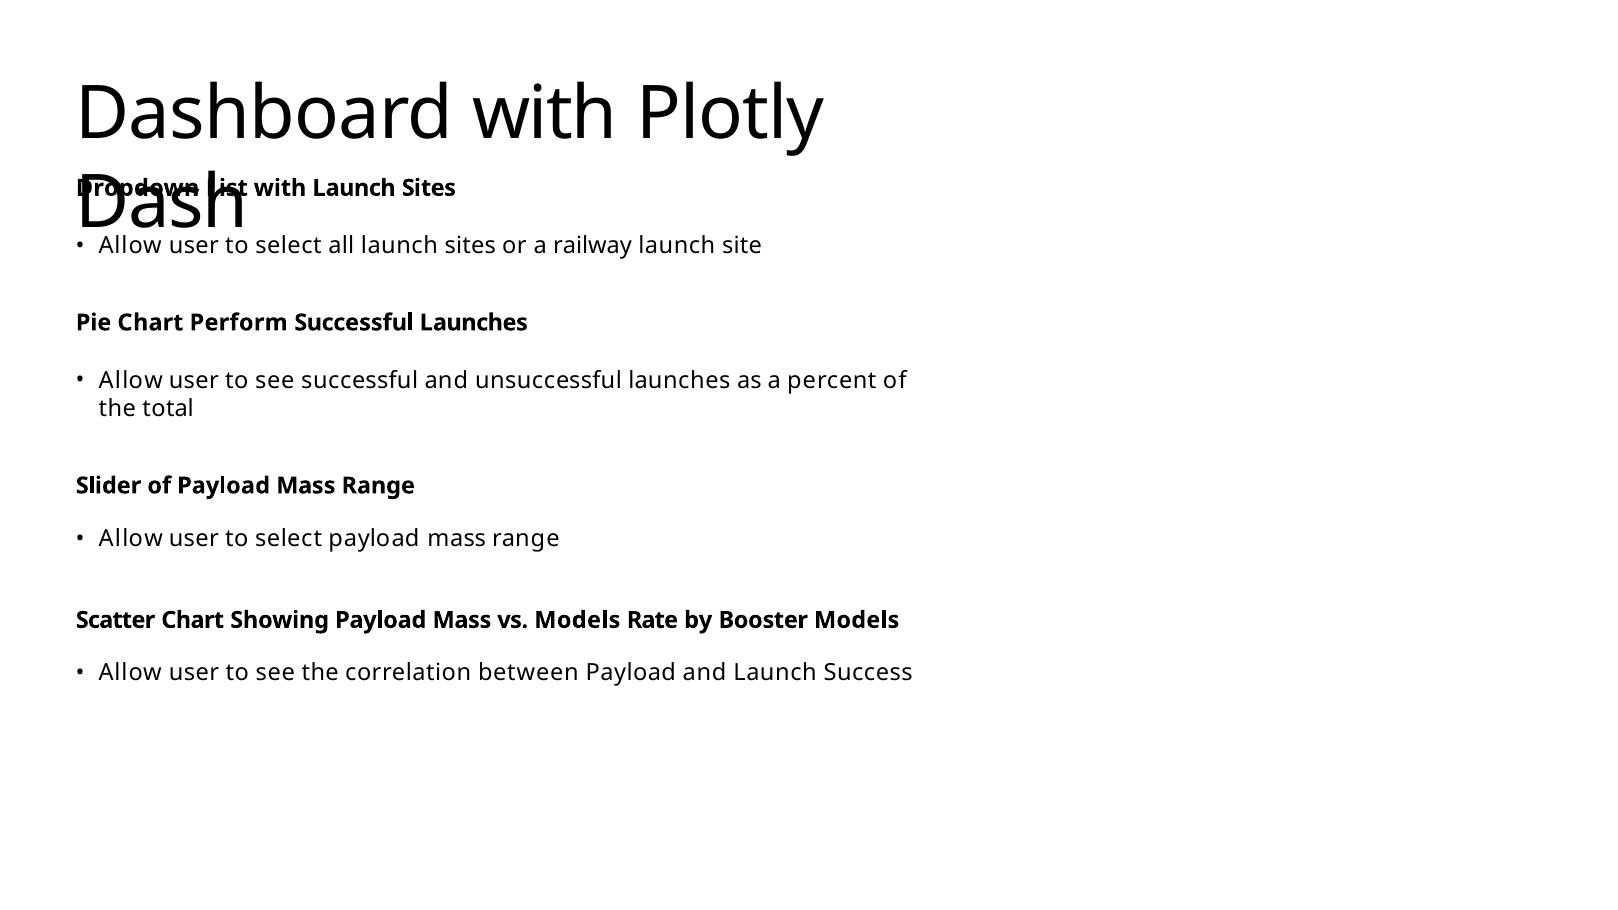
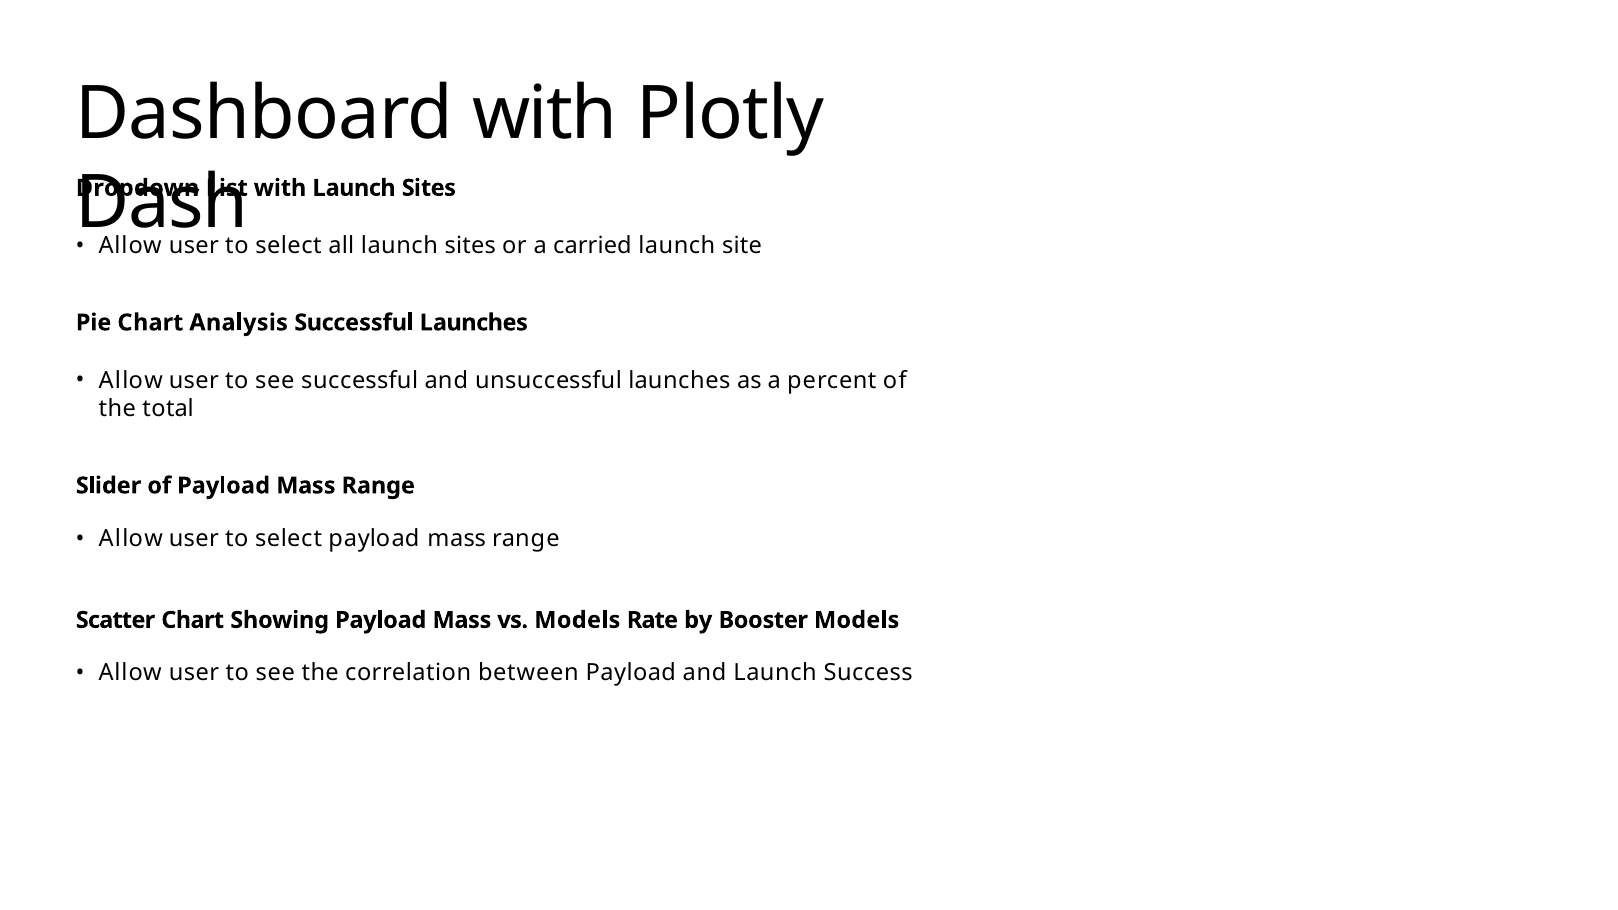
railway: railway -> carried (592, 246)
Perform: Perform -> Analysis (239, 323)
